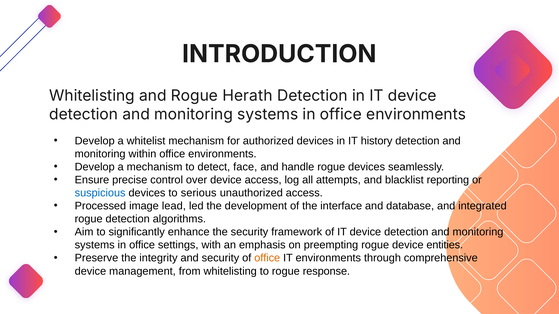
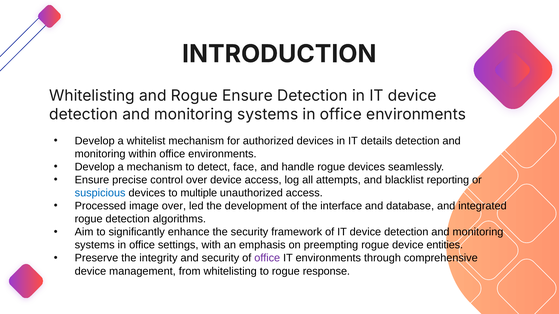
Rogue Herath: Herath -> Ensure (248, 96)
history: history -> details (377, 141)
serious: serious -> multiple (199, 193)
image lead: lead -> over (174, 206)
office colour: orange -> purple (267, 258)
